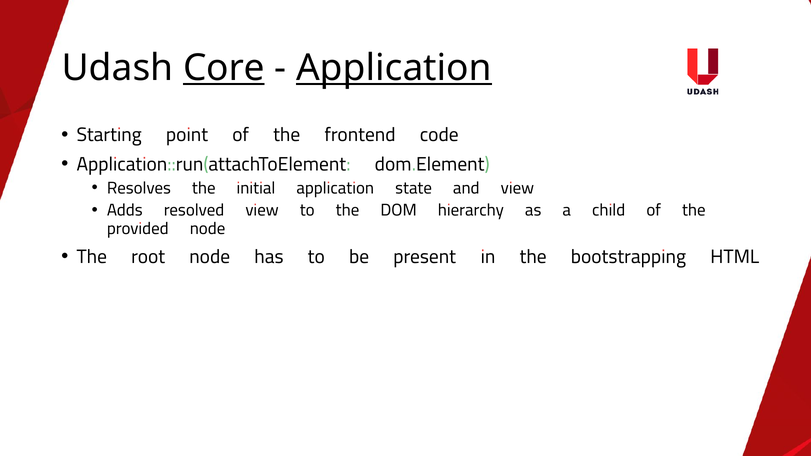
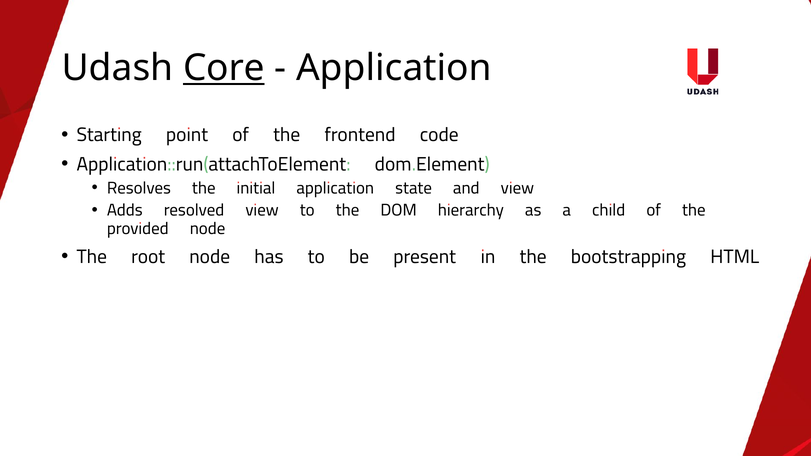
Application underline: present -> none (394, 68)
